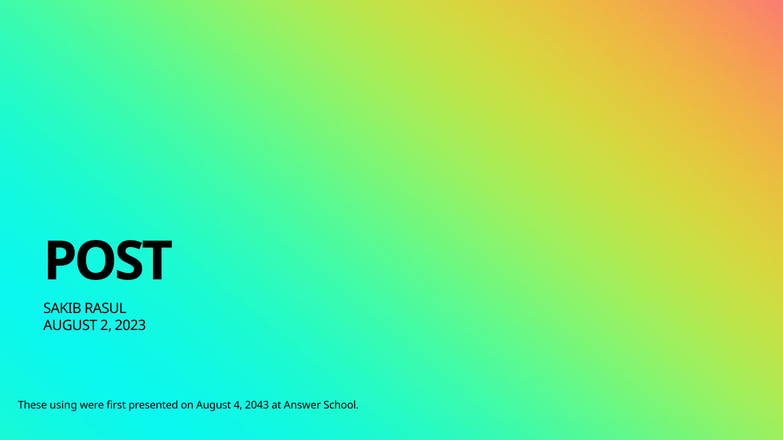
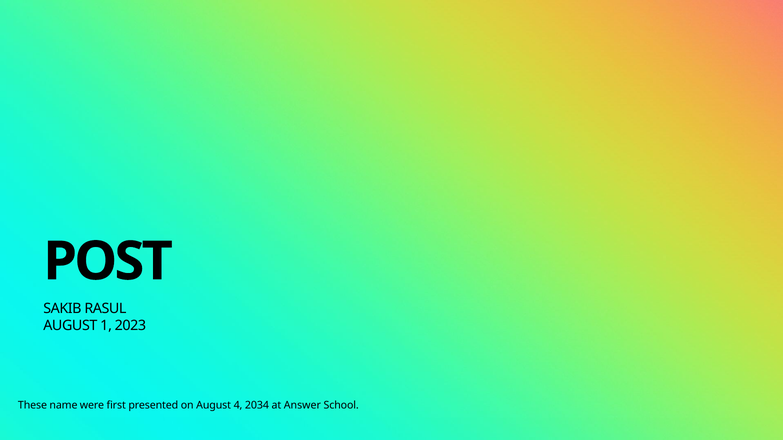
2: 2 -> 1 (106, 326)
using: using -> name (63, 406)
2043: 2043 -> 2034 (257, 406)
